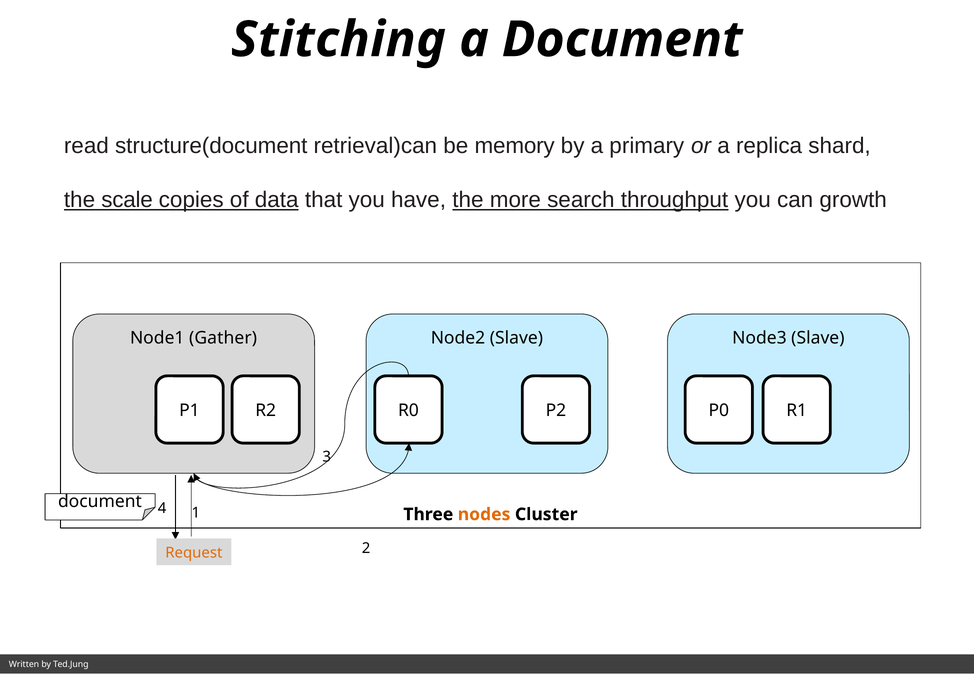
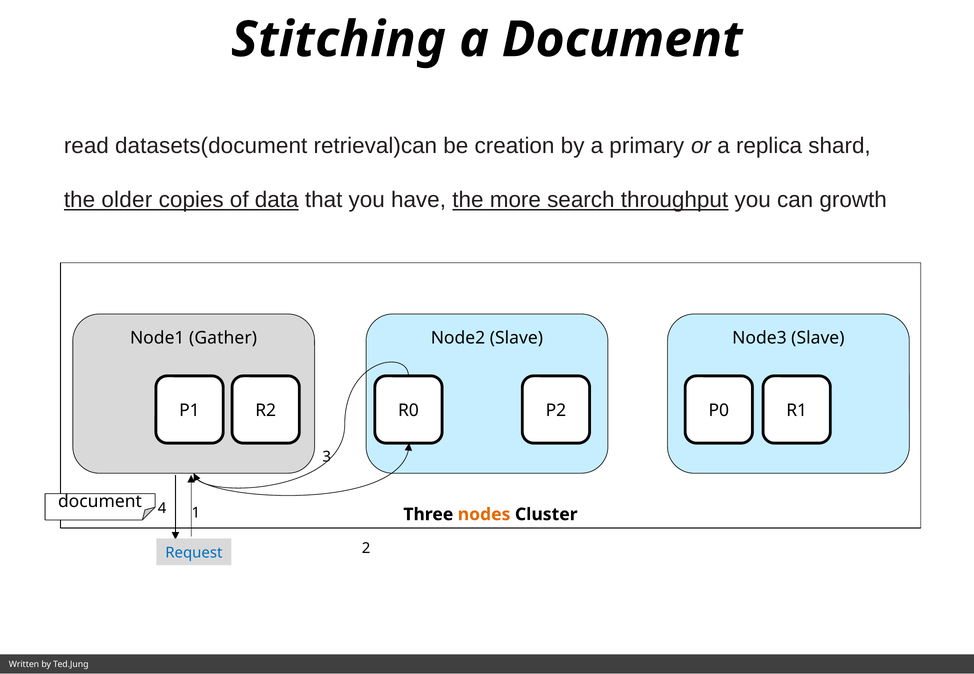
structure(document: structure(document -> datasets(document (211, 146)
memory: memory -> creation (515, 146)
scale: scale -> older (127, 200)
Request colour: orange -> blue (194, 553)
